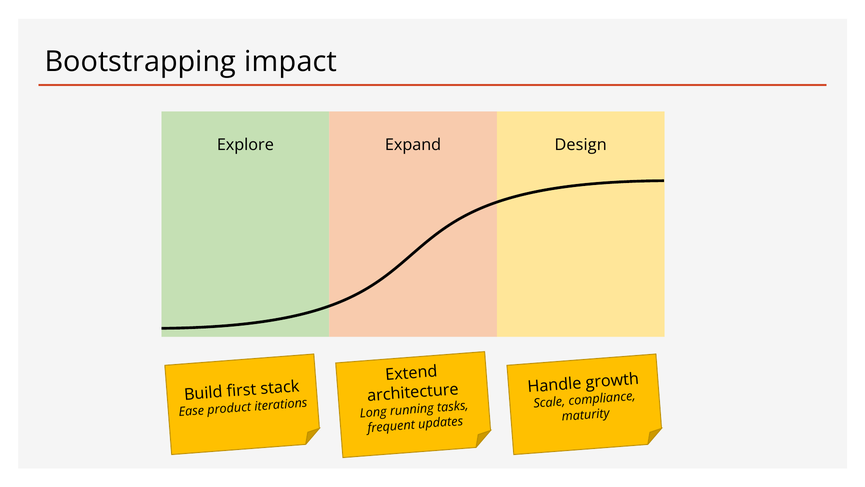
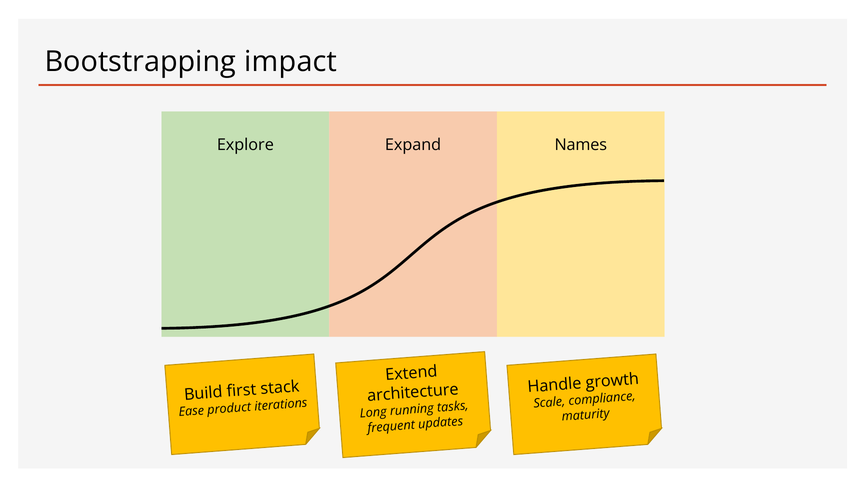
Design: Design -> Names (581, 145)
